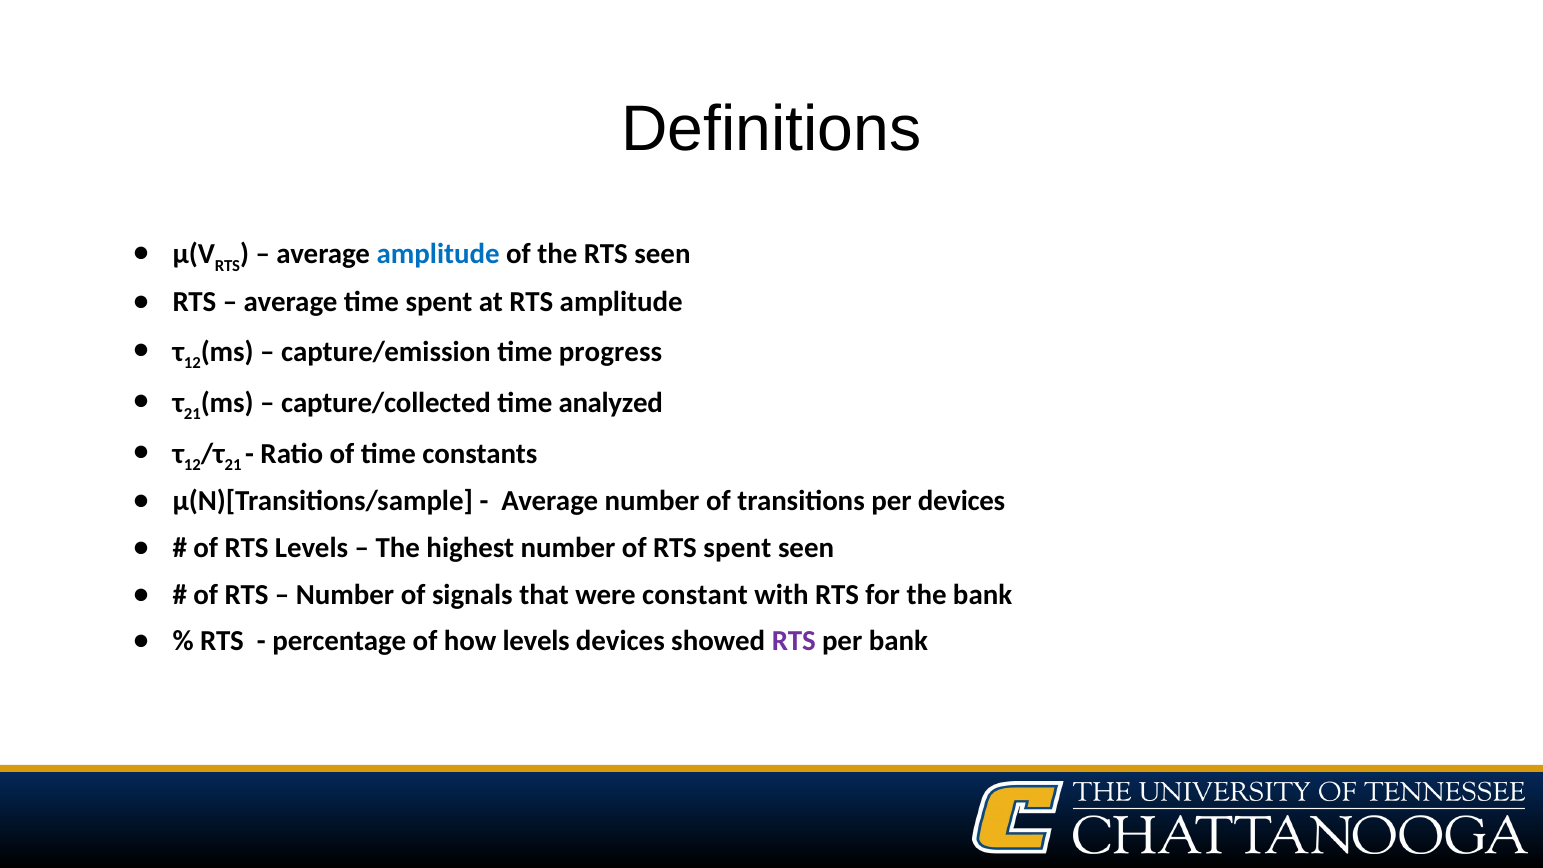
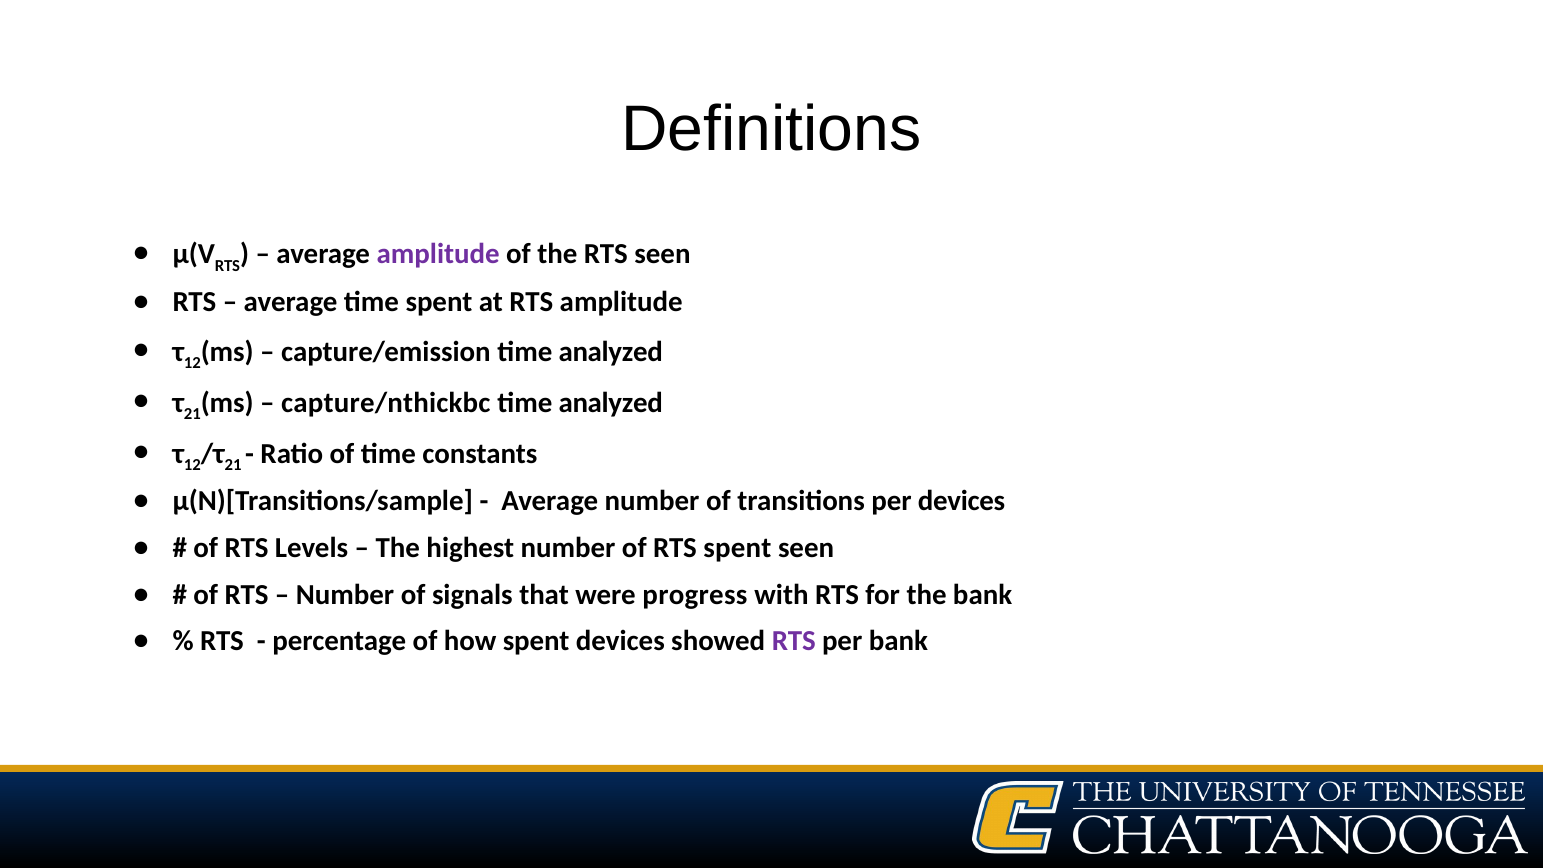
amplitude colour: blue -> purple (438, 254)
capture/emission time progress: progress -> analyzed (611, 352)
capture/collected: capture/collected -> capture/nthickbc (386, 403)
constant: constant -> progress (695, 595)
how levels: levels -> spent (536, 641)
